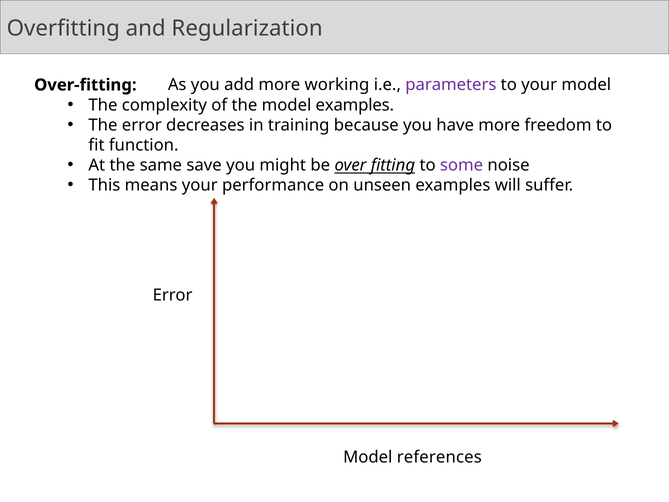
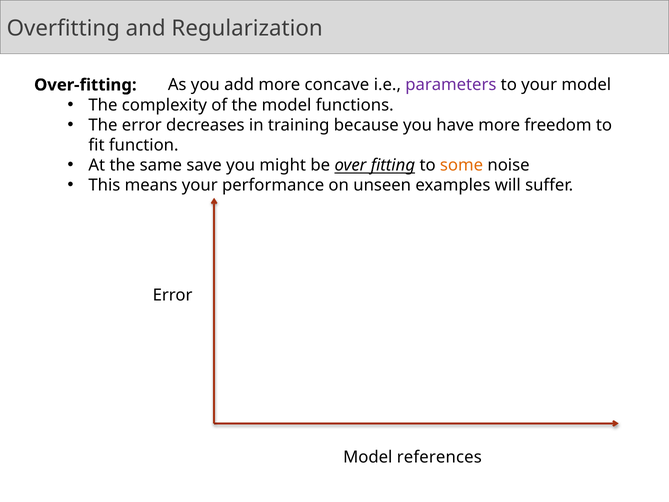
working: working -> concave (337, 85)
model examples: examples -> functions (355, 105)
some colour: purple -> orange (462, 165)
